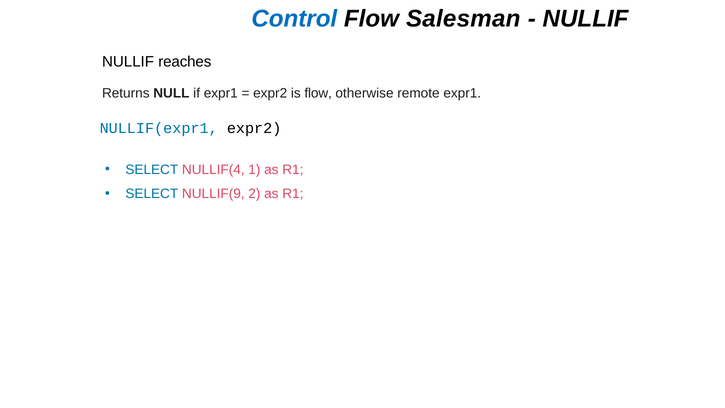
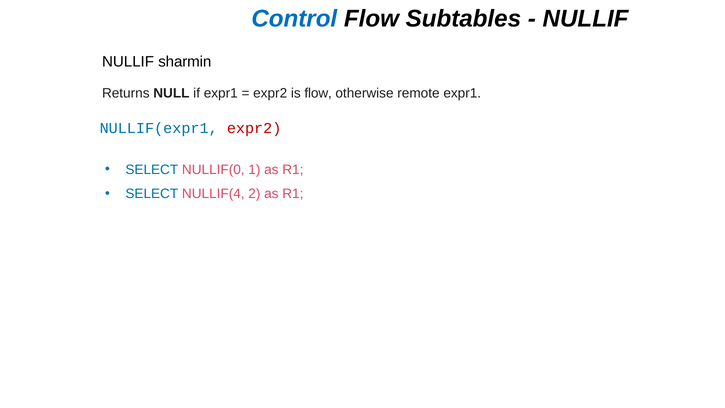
Salesman: Salesman -> Subtables (463, 19)
reaches: reaches -> sharmin (185, 62)
expr2 colour: black -> red (254, 128)
NULLIF(4: NULLIF(4 -> NULLIF(0 (213, 169)
NULLIF(9: NULLIF(9 -> NULLIF(4 (213, 194)
